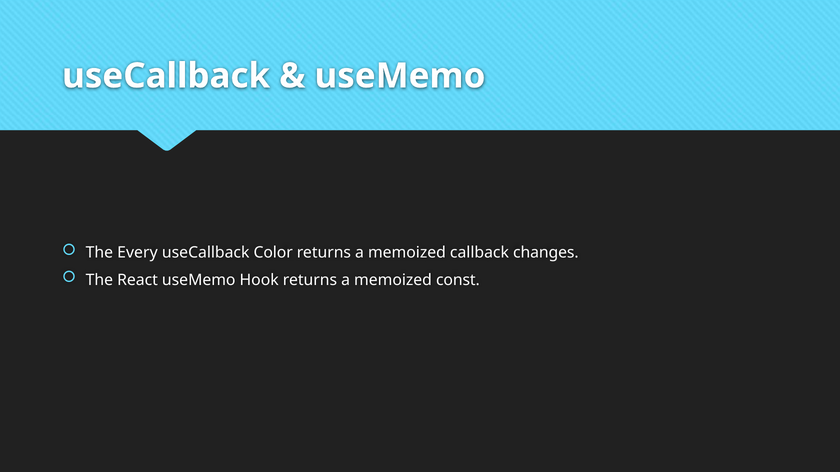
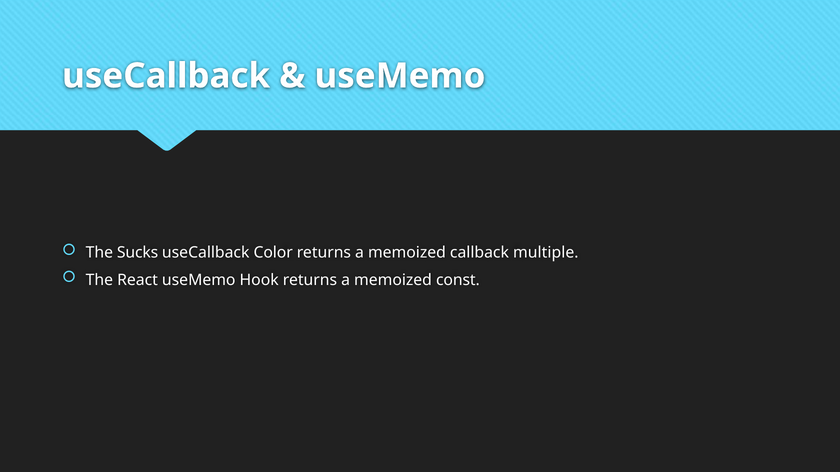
Every: Every -> Sucks (138, 253)
changes: changes -> multiple (546, 253)
